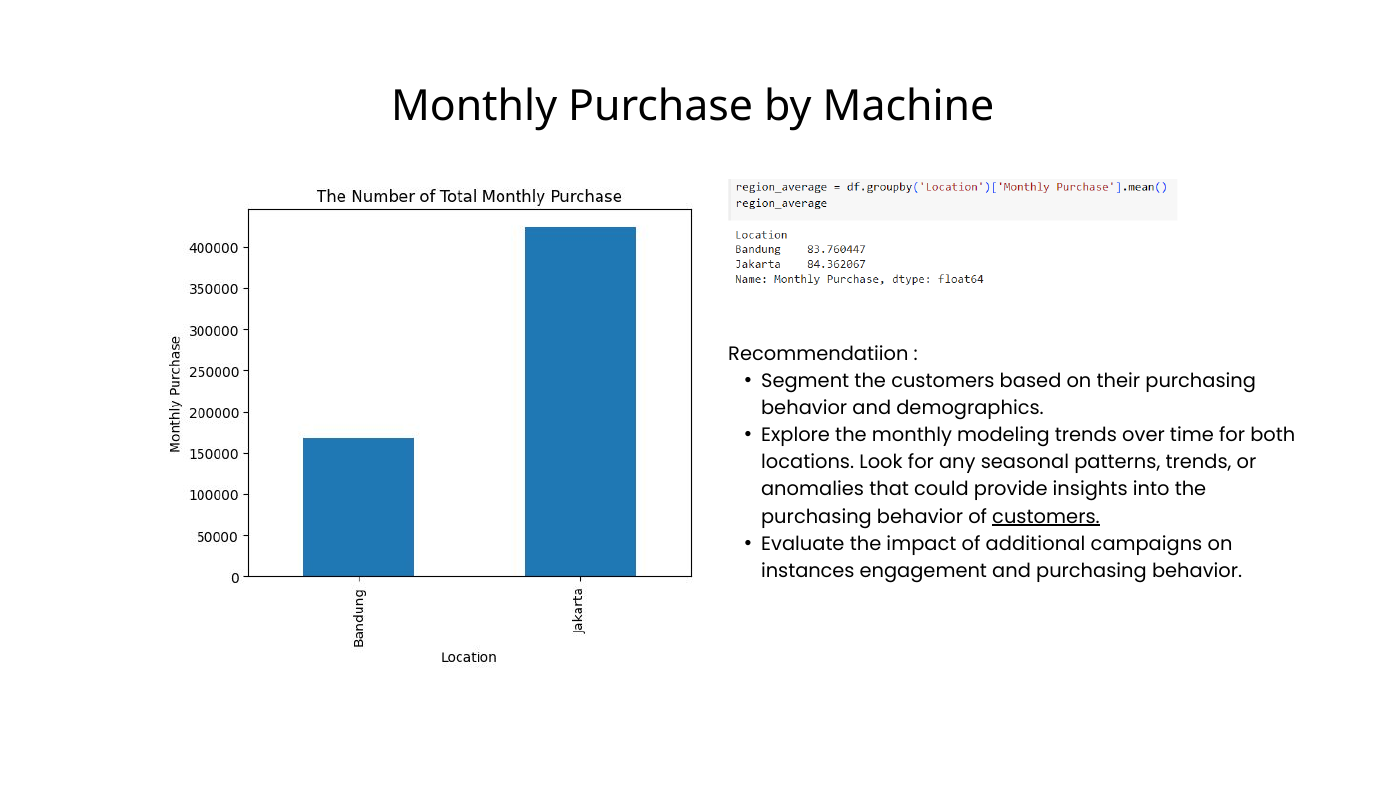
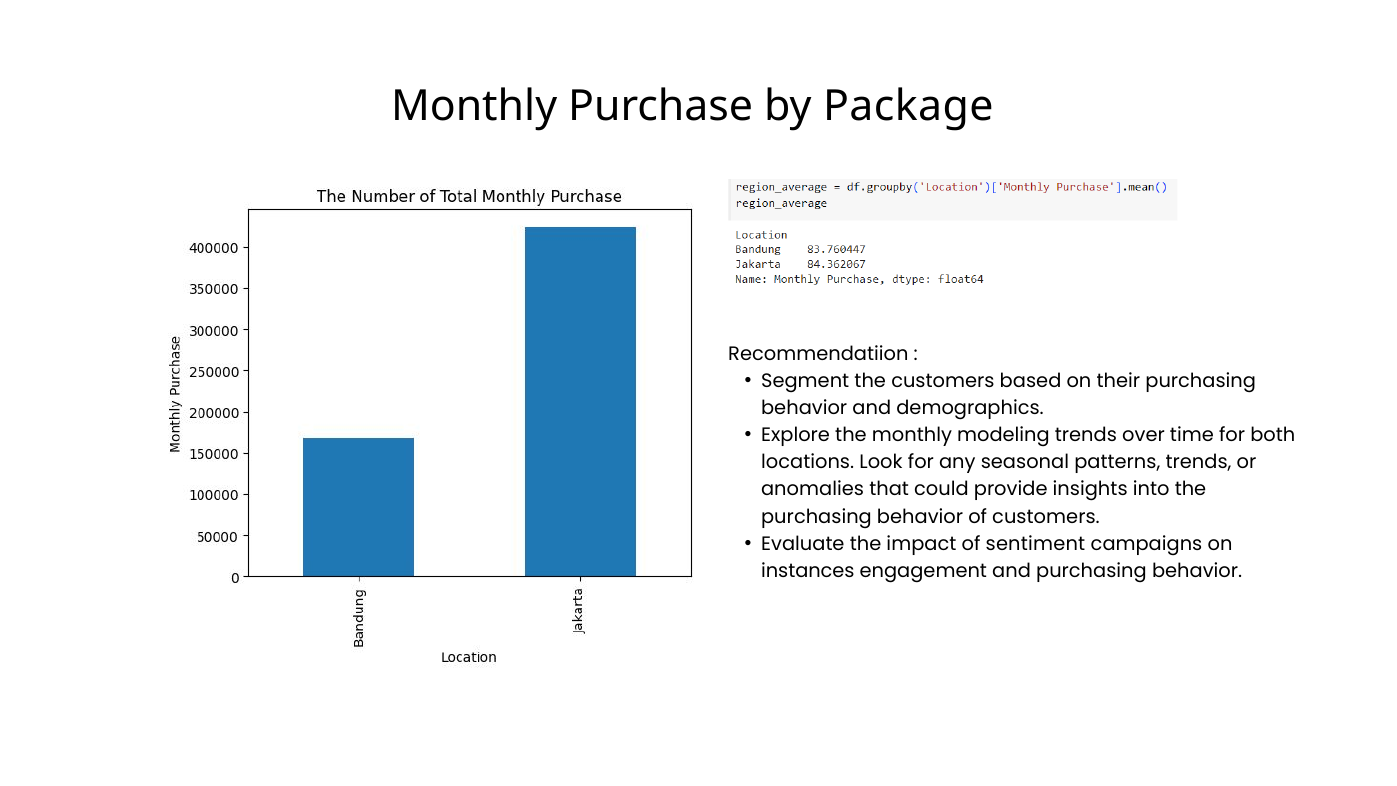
Machine: Machine -> Package (908, 106)
customers underline: present -> none (1046, 517)
additional: additional -> sentiment (1035, 544)
